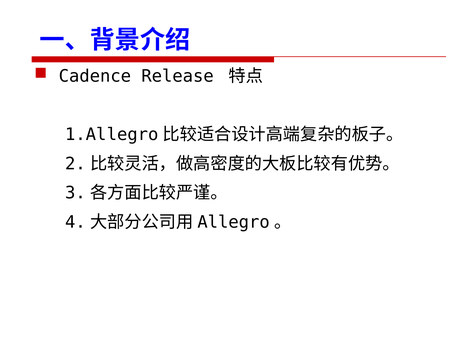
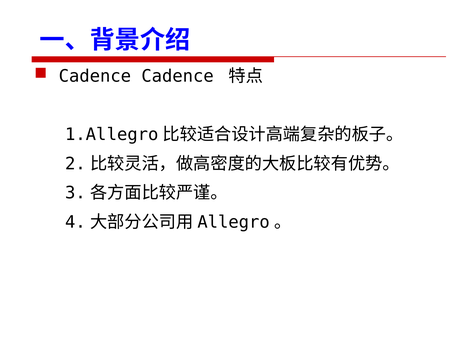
Cadence Release: Release -> Cadence (178, 76)
